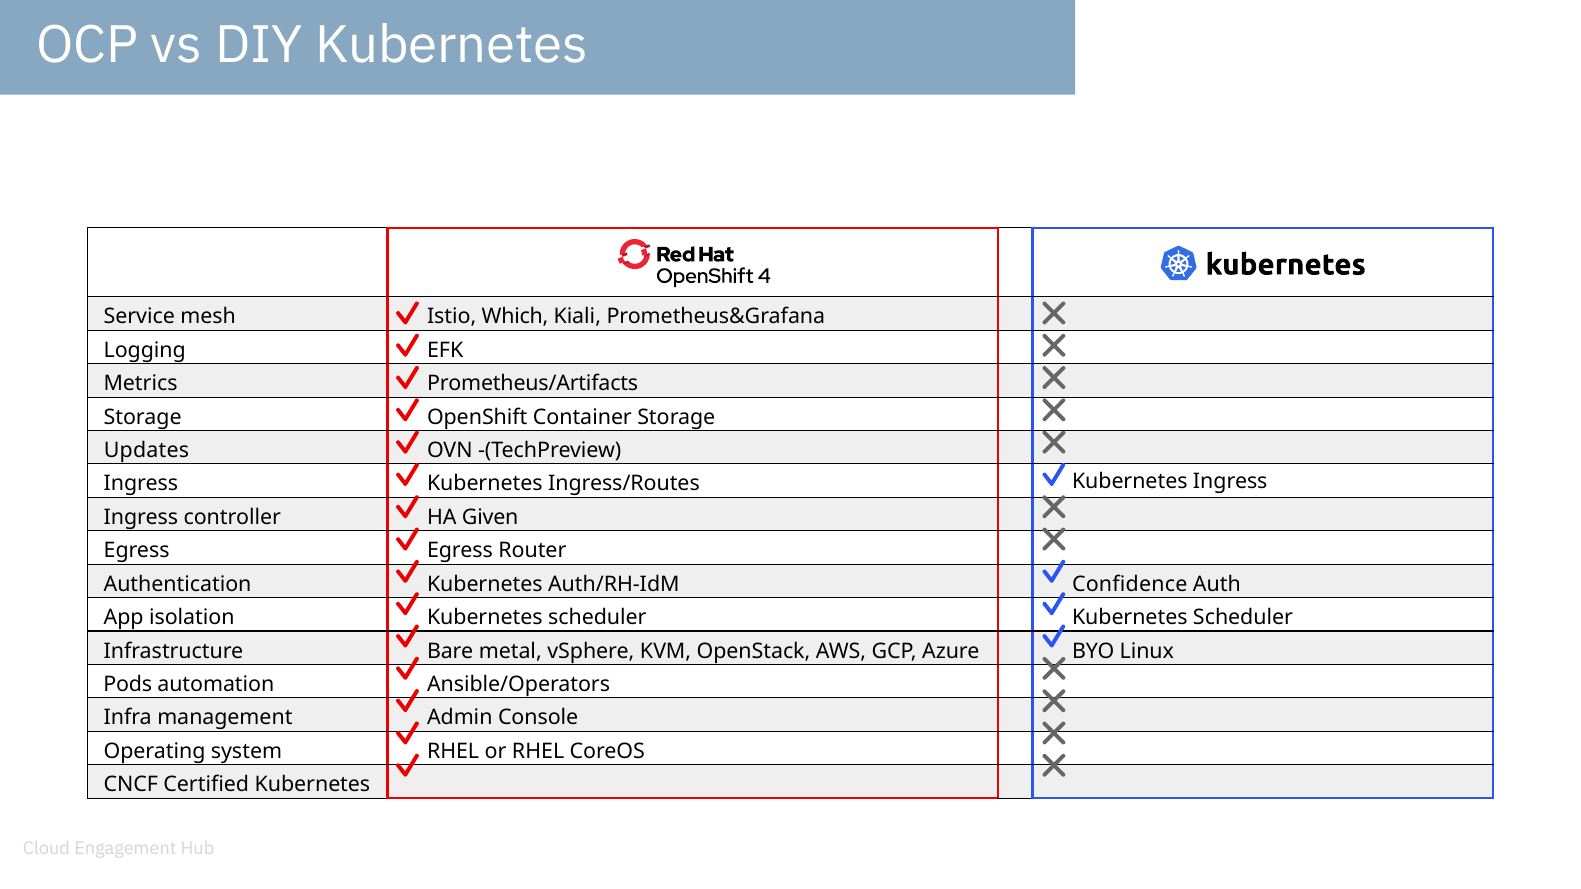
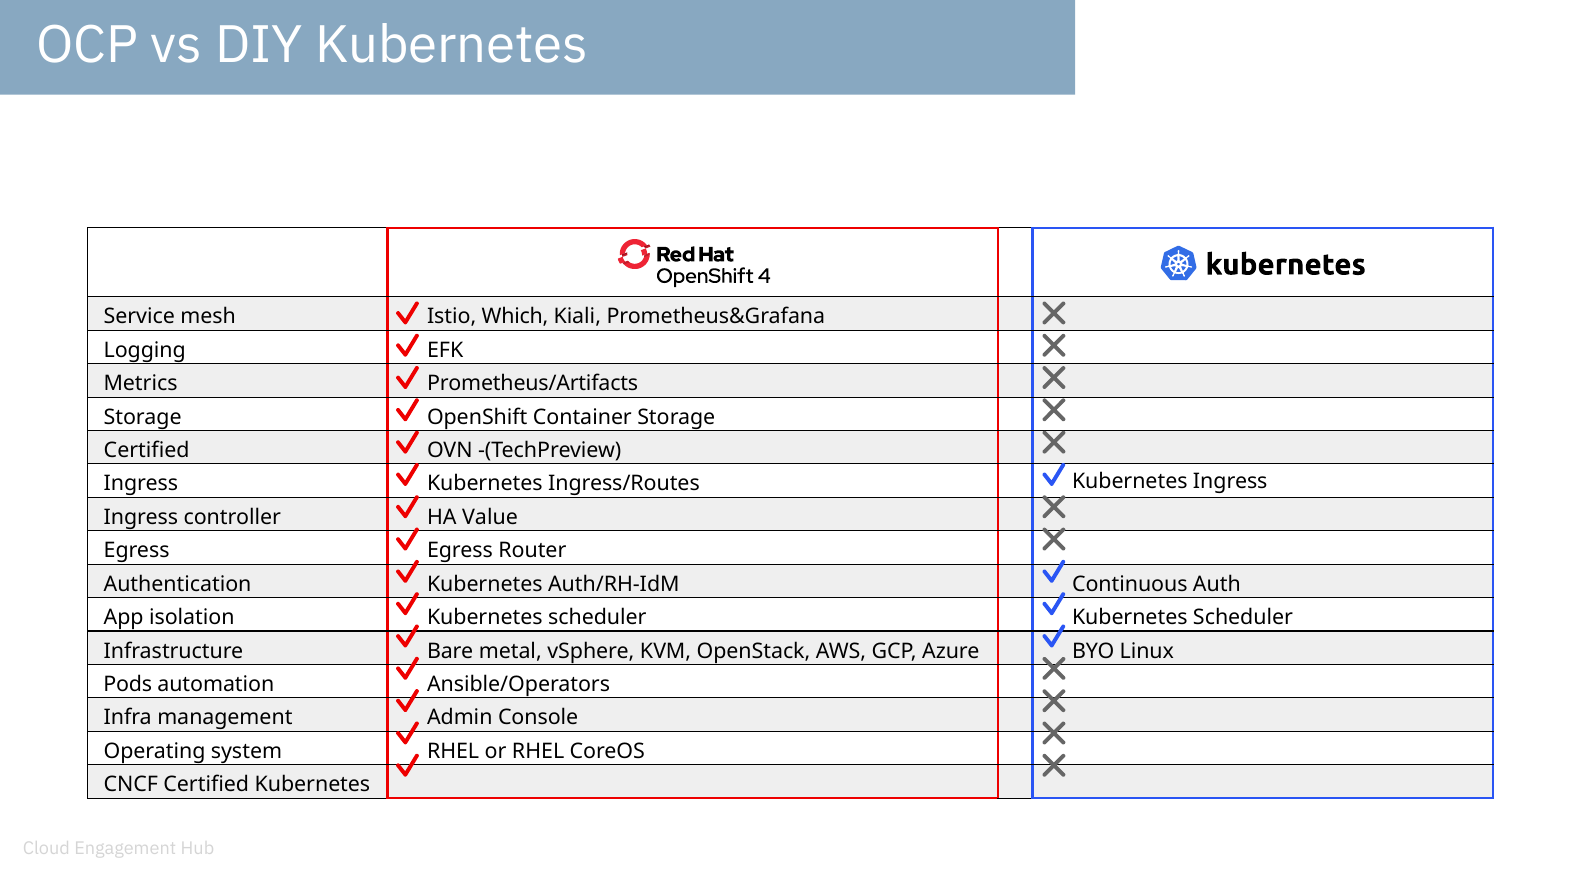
Updates: Updates -> Certified (147, 451)
Given: Given -> Value (490, 518)
Confidence: Confidence -> Continuous (1130, 584)
